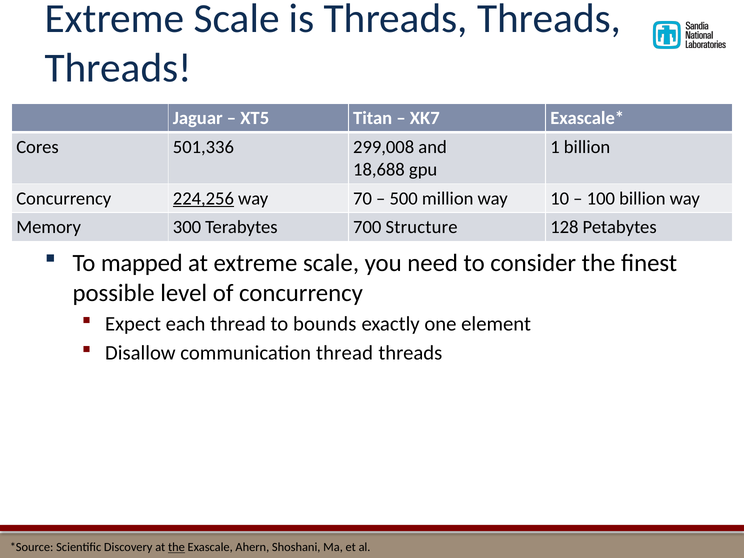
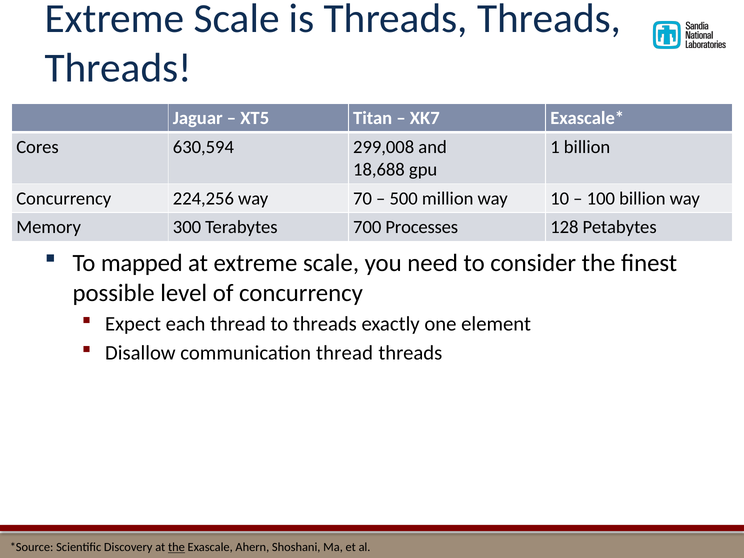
501,336: 501,336 -> 630,594 (203, 147)
224,256 underline: present -> none (203, 198)
Structure: Structure -> Processes (422, 227)
to bounds: bounds -> threads (325, 324)
